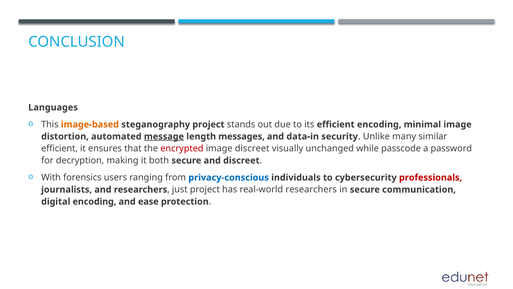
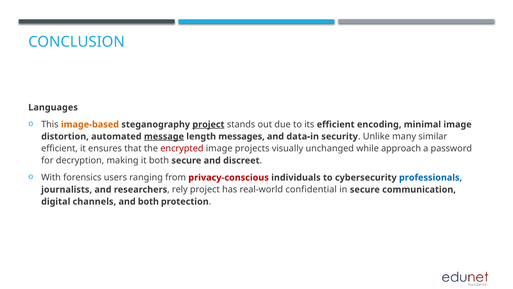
project underline: none -> present (208, 124)
image discreet: discreet -> projects (252, 148)
passcode: passcode -> approach (401, 148)
privacy-conscious colour: blue -> red (229, 177)
professionals colour: red -> blue (431, 177)
just: just -> rely (180, 189)
real-world researchers: researchers -> confidential (311, 189)
digital encoding: encoding -> channels (94, 201)
and ease: ease -> both (148, 201)
